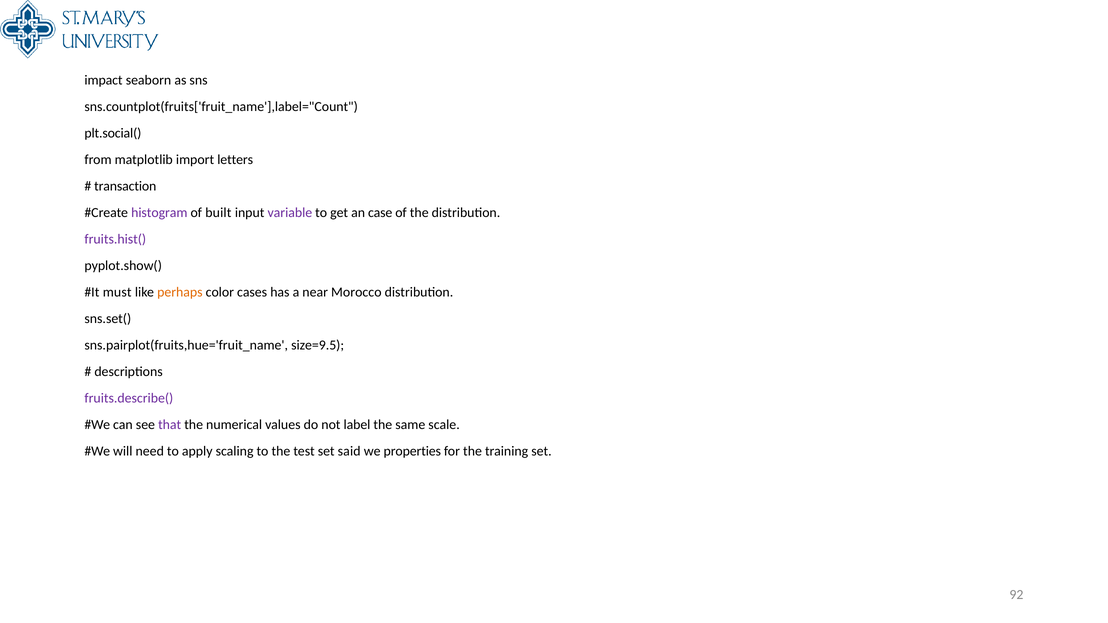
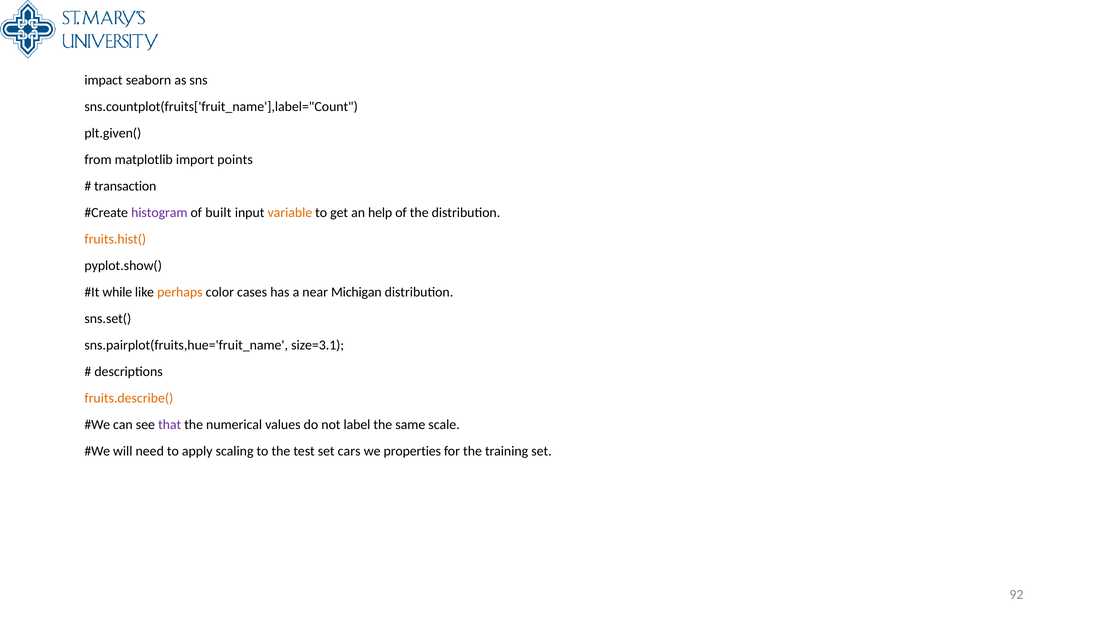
plt.social(: plt.social( -> plt.given( (113, 133)
letters: letters -> points (235, 160)
variable colour: purple -> orange (290, 213)
case: case -> help (380, 213)
fruits.hist( colour: purple -> orange (115, 239)
must: must -> while (117, 292)
Morocco: Morocco -> Michigan (356, 292)
size=9.5: size=9.5 -> size=3.1 (318, 345)
fruits.describe( colour: purple -> orange (129, 398)
said: said -> cars (349, 451)
